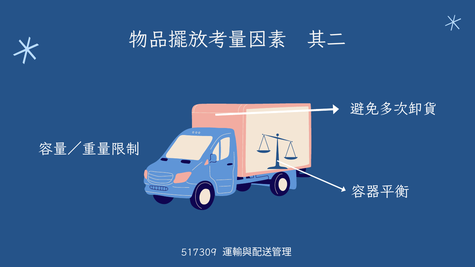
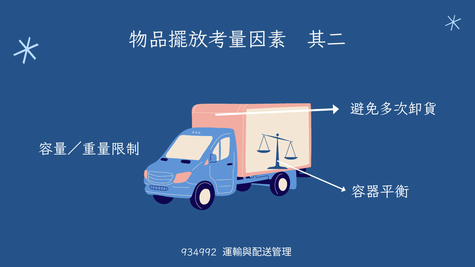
517309: 517309 -> 934992 (199, 252)
